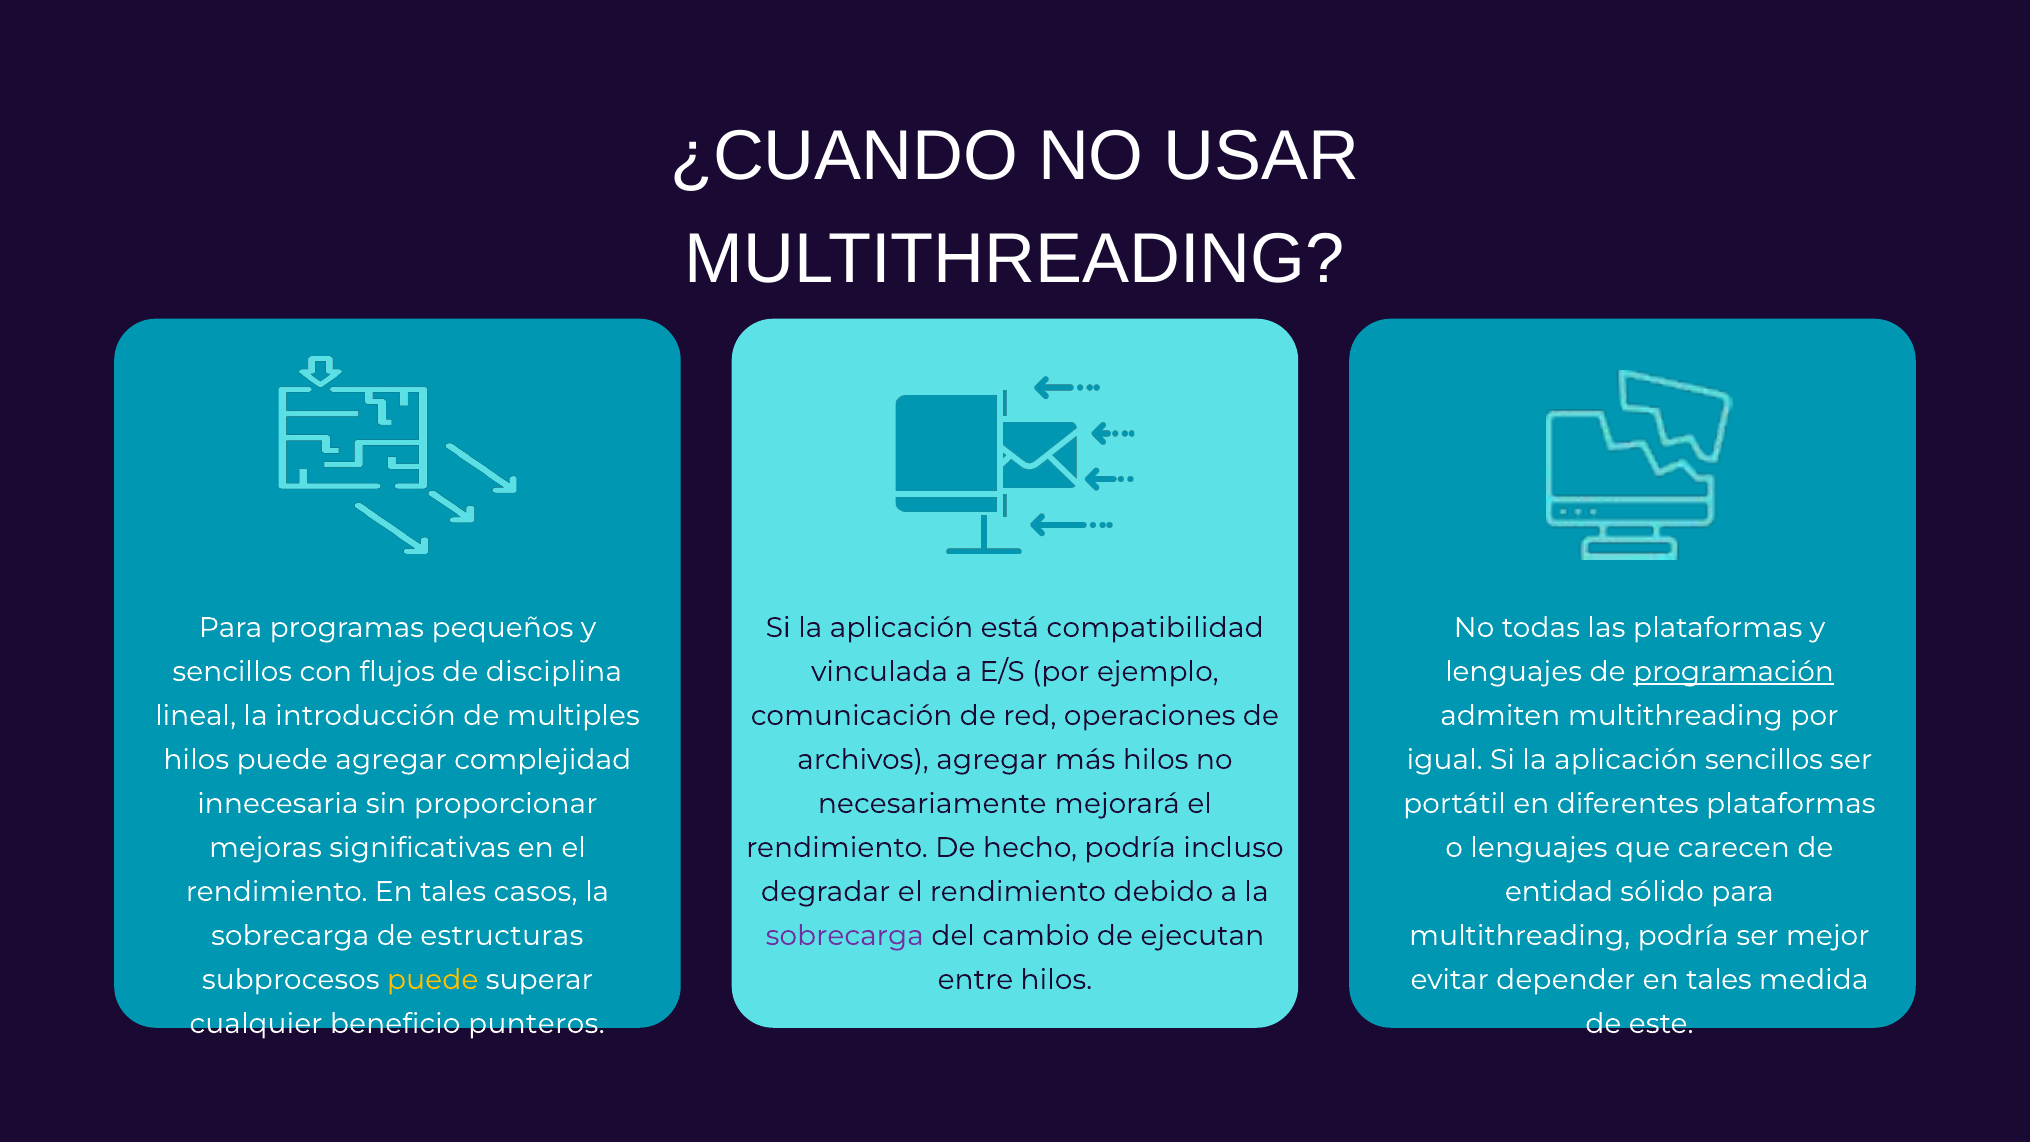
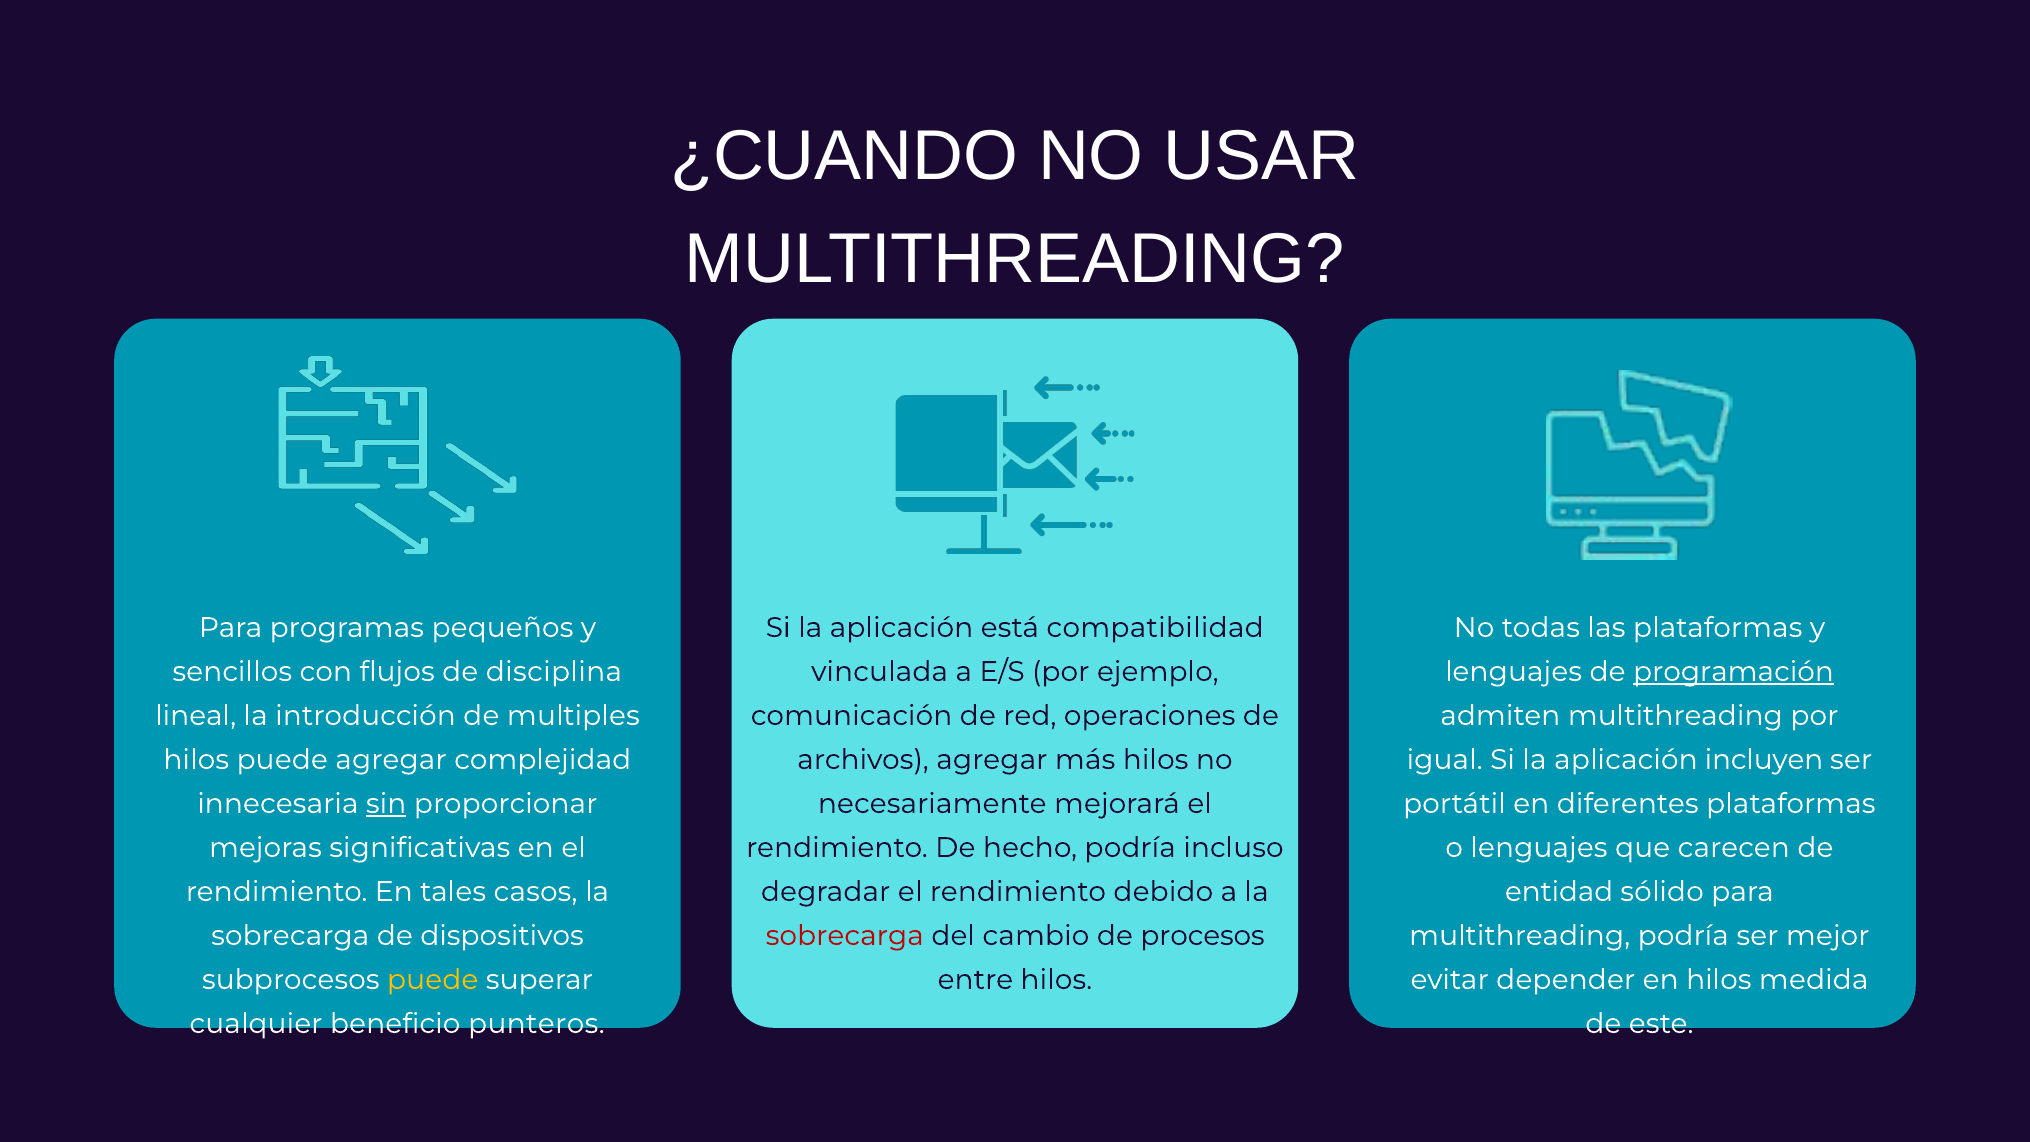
aplicación sencillos: sencillos -> incluyen (1764, 760)
sin underline: none -> present (386, 804)
estructuras: estructuras -> dispositivos (502, 936)
sobrecarga colour: purple -> red (845, 936)
ejecutan: ejecutan -> procesos (1202, 936)
depender en tales: tales -> hilos (1719, 980)
